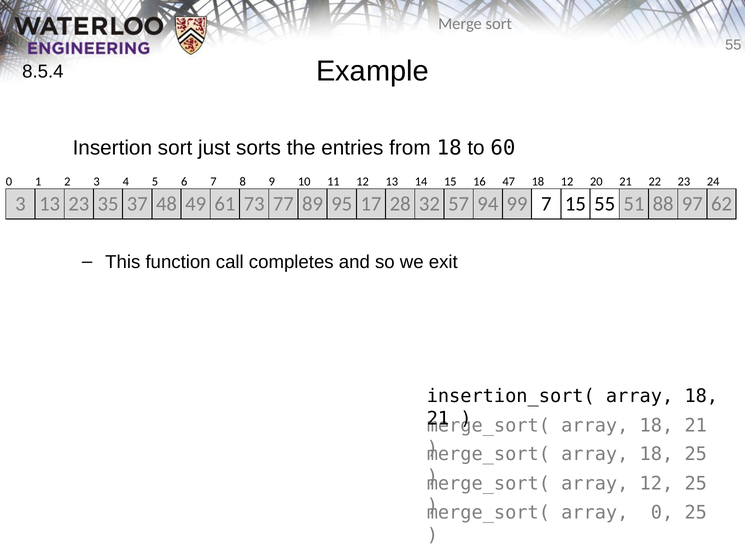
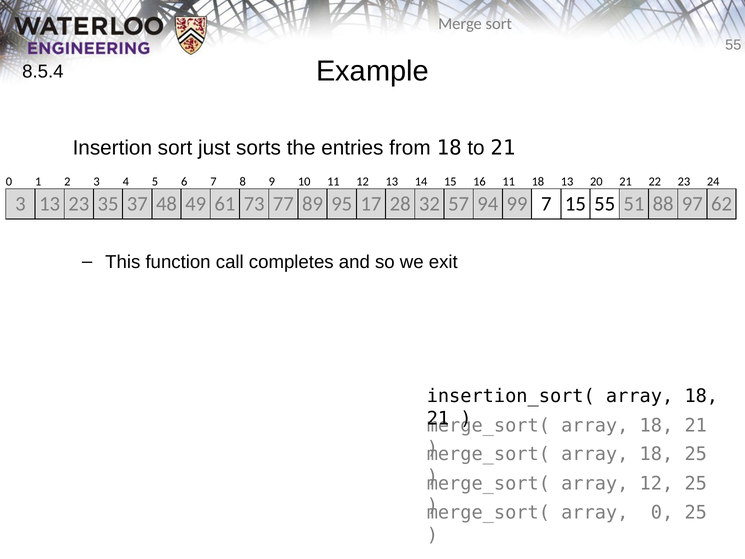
to 60: 60 -> 21 (503, 148)
16 47: 47 -> 11 (509, 181)
18 12: 12 -> 13 (567, 181)
